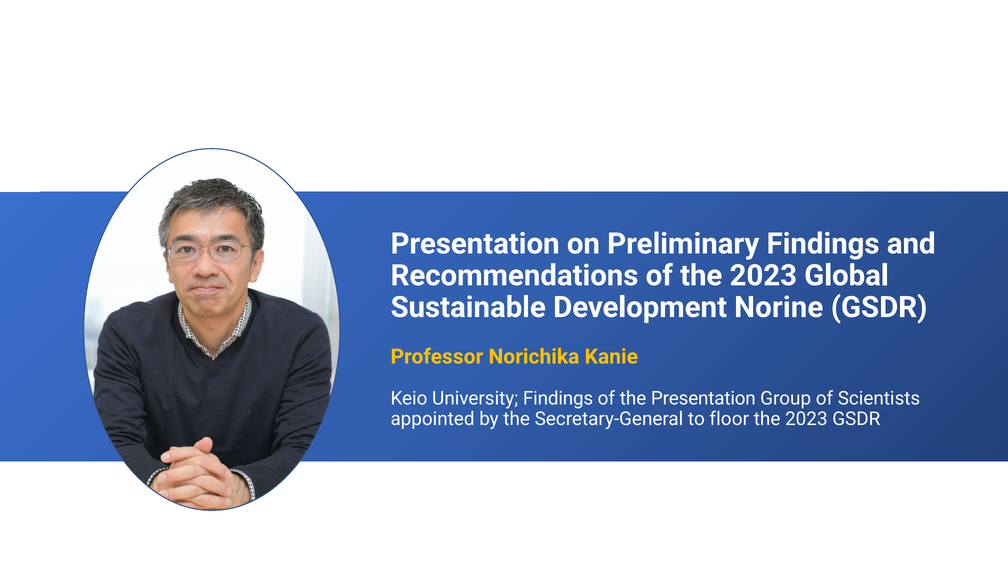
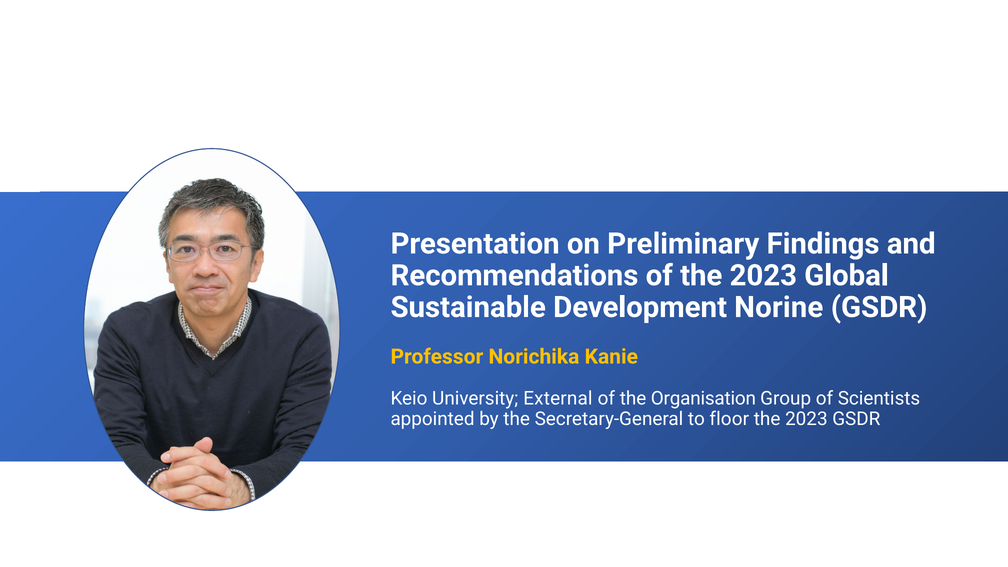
University Findings: Findings -> External (558, 399)
the Presentation: Presentation -> Organisation (703, 399)
